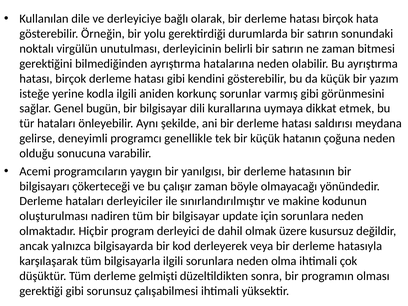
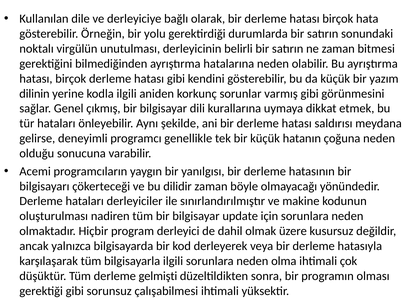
isteğe: isteğe -> dilinin (34, 94)
bugün: bugün -> çıkmış (103, 109)
çalışır: çalışır -> dilidir (177, 186)
